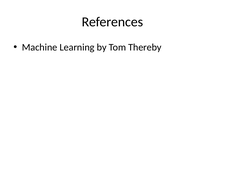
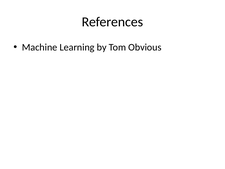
Thereby: Thereby -> Obvious (145, 47)
